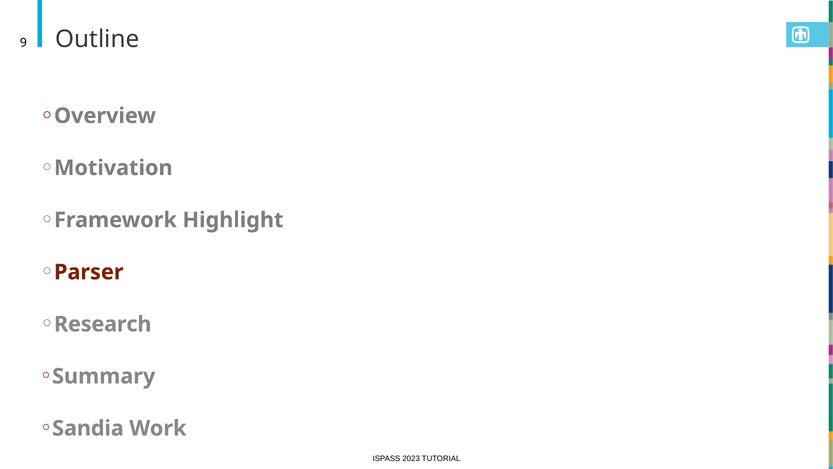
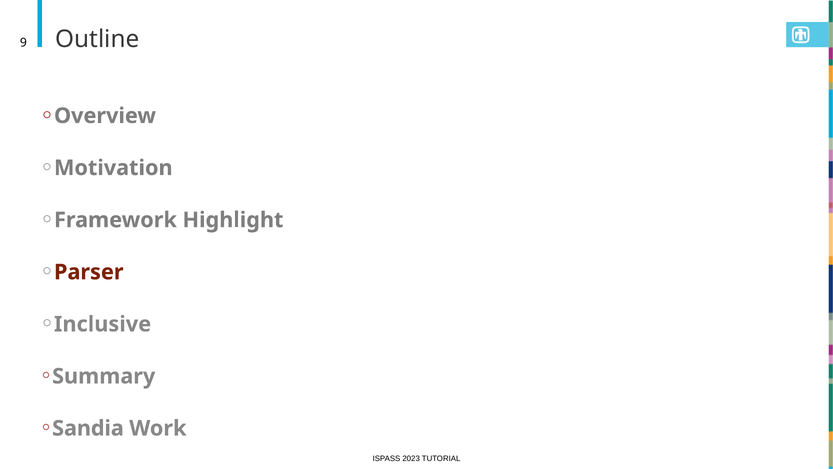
Research: Research -> Inclusive (103, 324)
